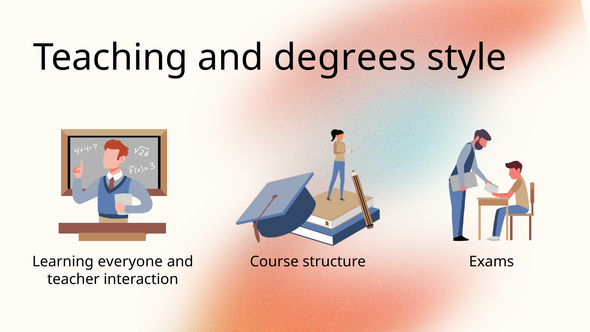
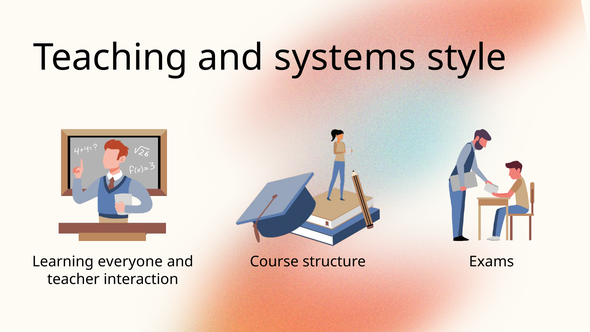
degrees: degrees -> systems (345, 58)
